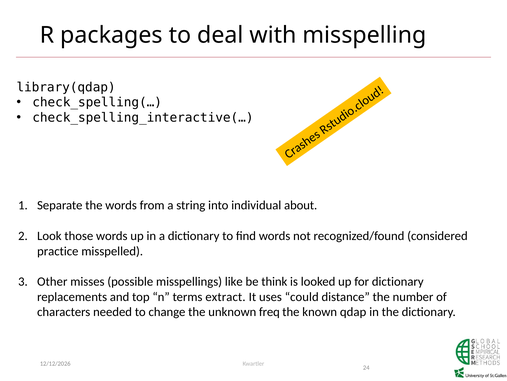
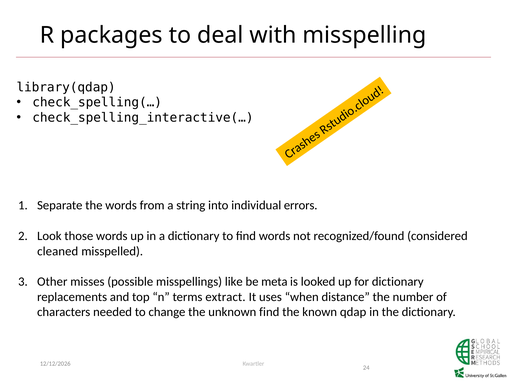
about: about -> errors (301, 205)
practice: practice -> cleaned (58, 251)
think: think -> meta (274, 281)
could: could -> when (302, 296)
unknown freq: freq -> find (269, 311)
